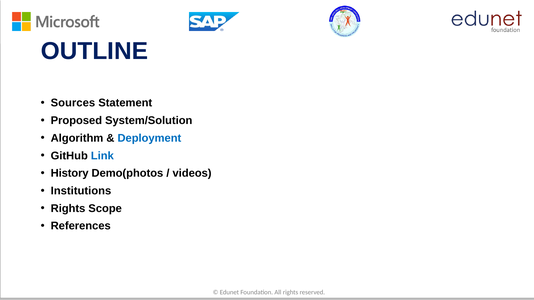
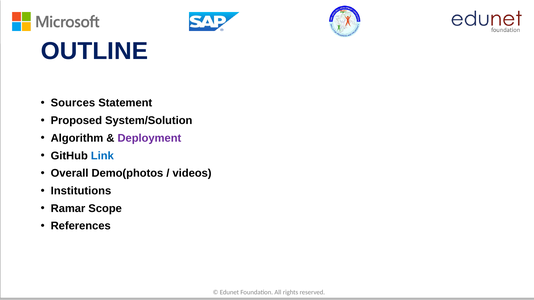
Deployment colour: blue -> purple (149, 138)
History: History -> Overall (70, 173)
Rights: Rights -> Ramar (68, 209)
